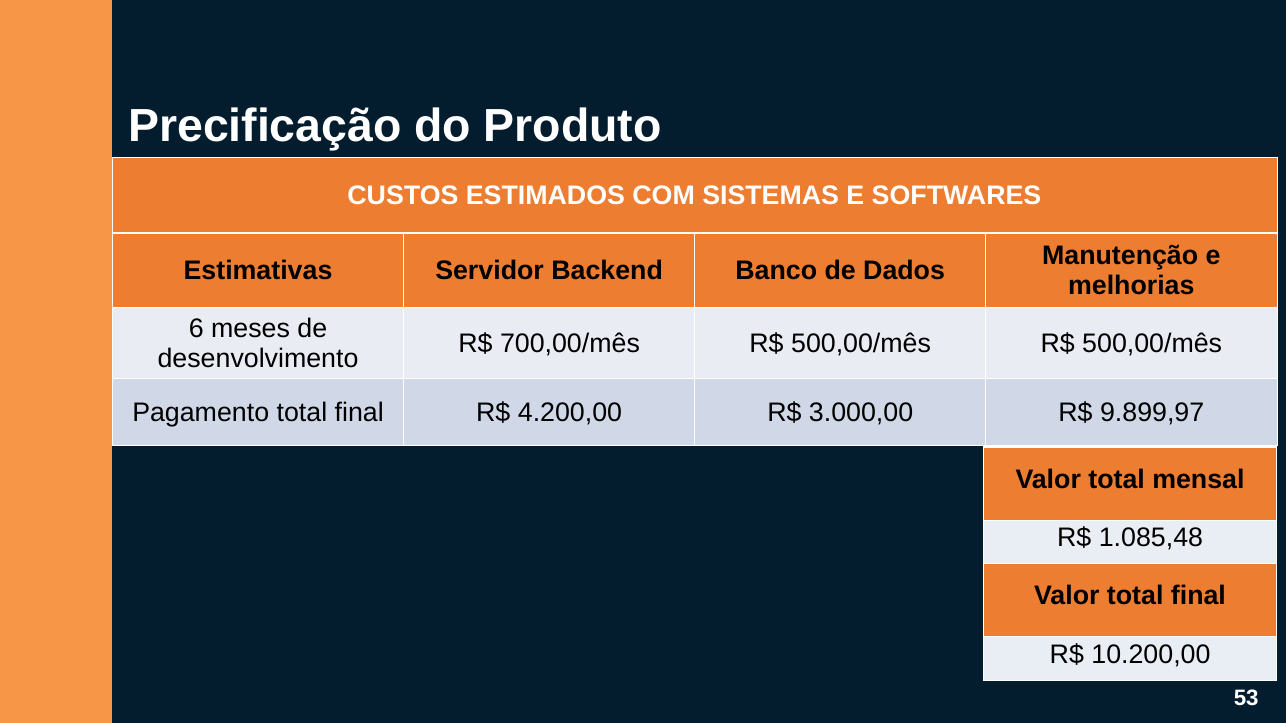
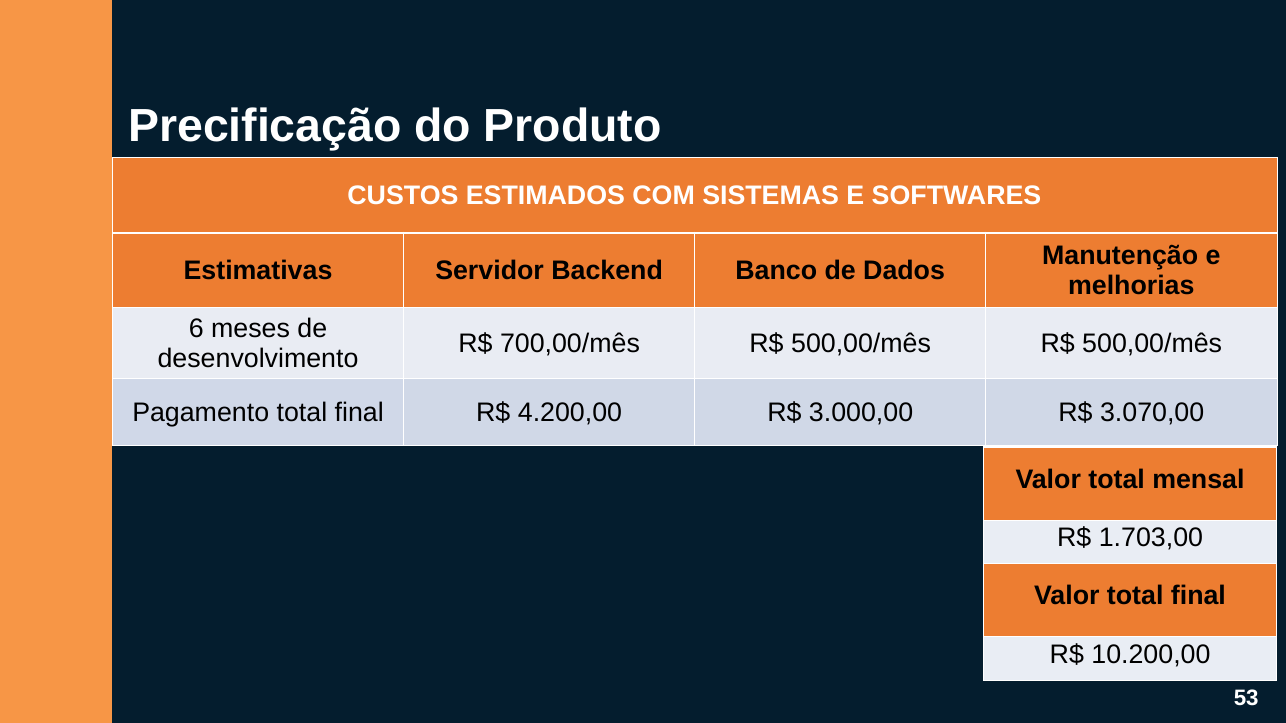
9.899,97: 9.899,97 -> 3.070,00 (1152, 413)
1.085,48: 1.085,48 -> 1.703,00 (1151, 538)
